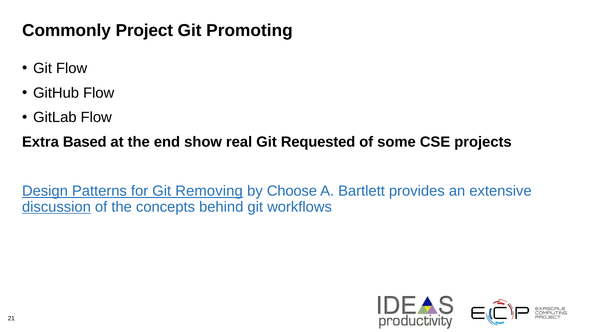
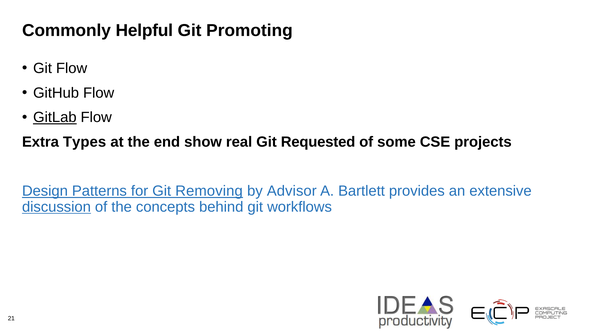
Project: Project -> Helpful (144, 30)
GitLab underline: none -> present (55, 117)
Based: Based -> Types (85, 142)
Choose: Choose -> Advisor (292, 191)
